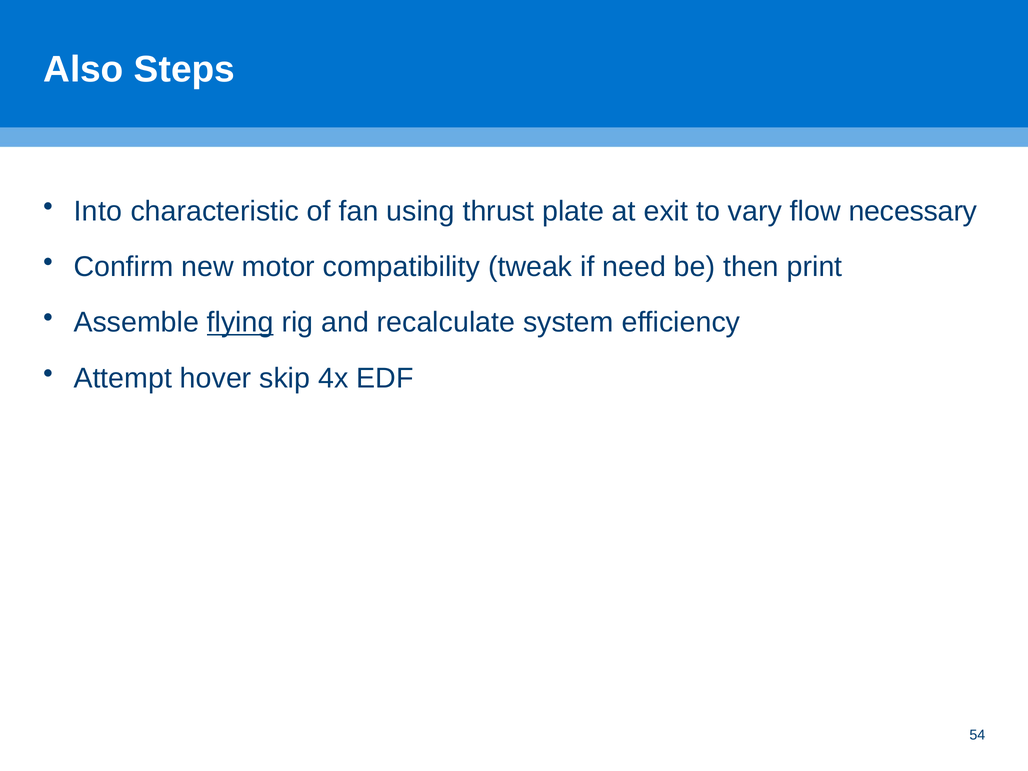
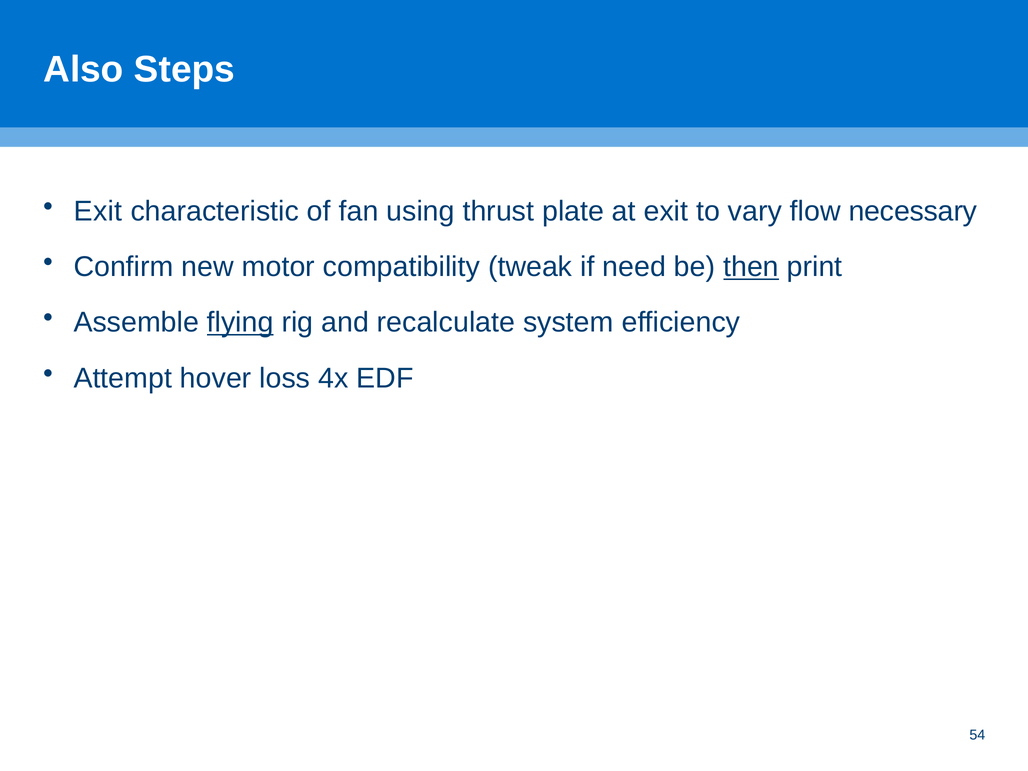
Into: Into -> Exit (98, 211)
then underline: none -> present (751, 267)
skip: skip -> loss (285, 378)
